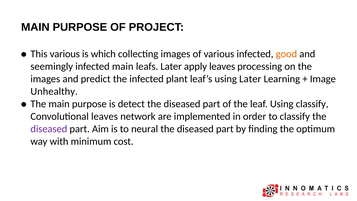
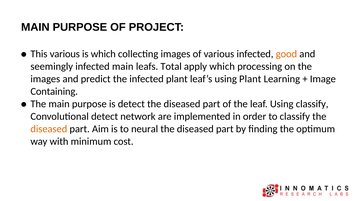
leafs Later: Later -> Total (171, 66)
apply leaves: leaves -> which (222, 66)
using Later: Later -> Plant (250, 79)
Unhealthy: Unhealthy -> Containing (54, 91)
Convolutional leaves: leaves -> detect (105, 116)
diseased colour: purple -> orange (49, 129)
